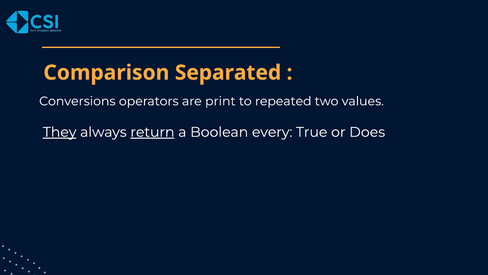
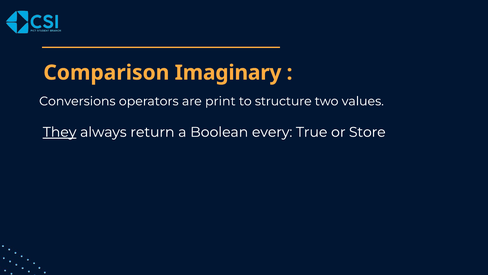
Separated: Separated -> Imaginary (228, 73)
repeated: repeated -> structure (283, 101)
return underline: present -> none (152, 132)
Does: Does -> Store (367, 132)
